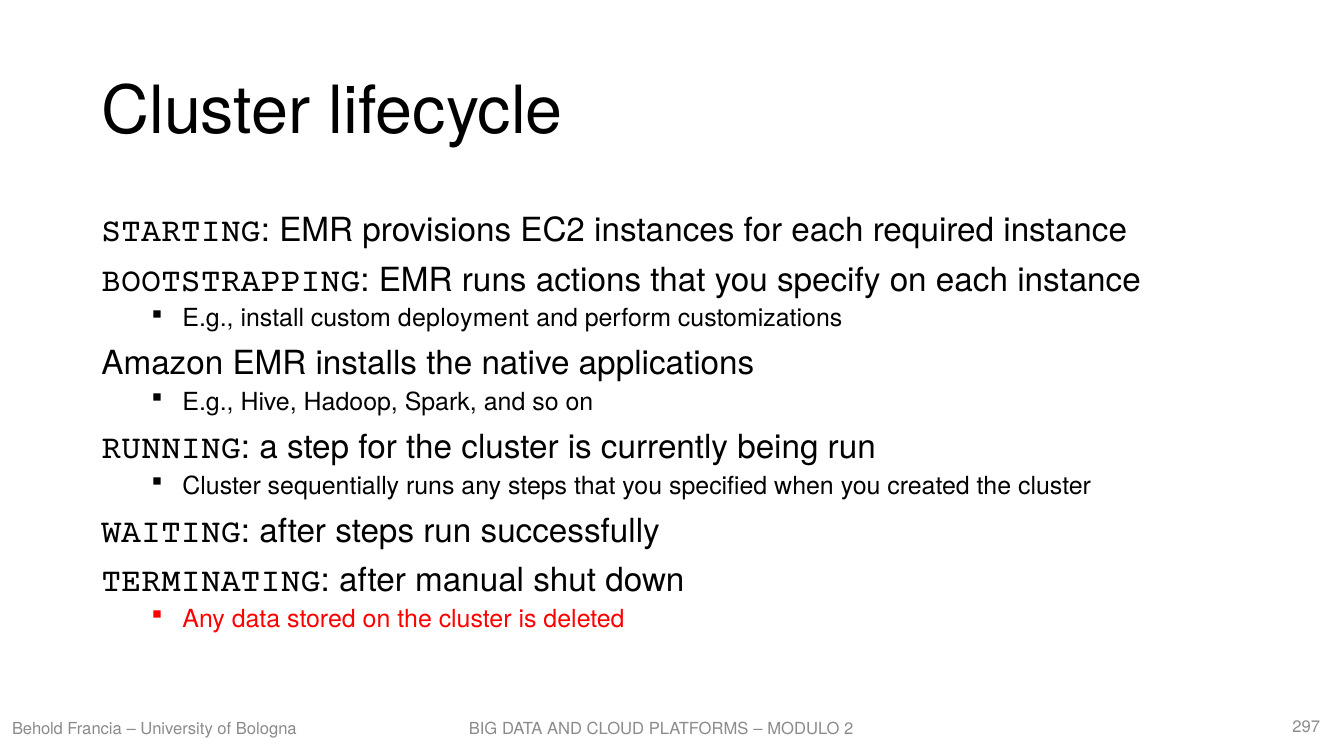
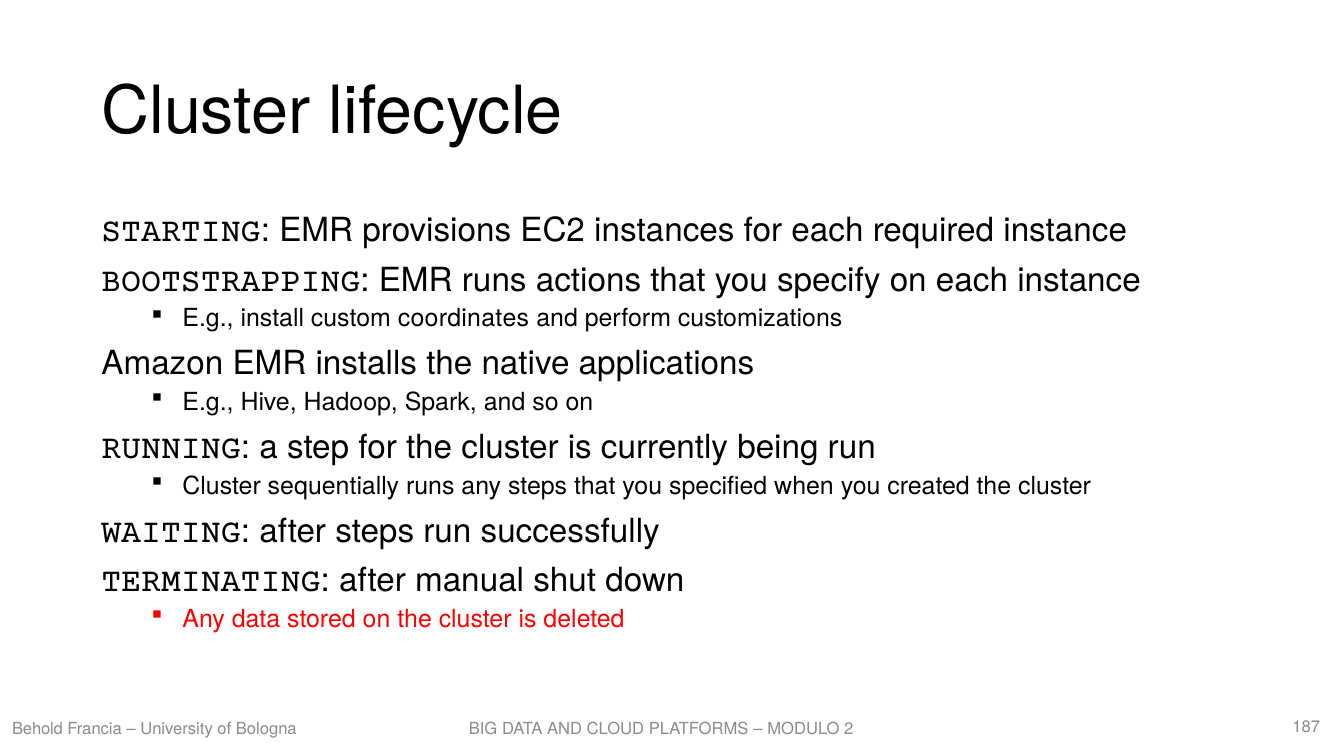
deployment: deployment -> coordinates (464, 319)
297: 297 -> 187 (1306, 727)
